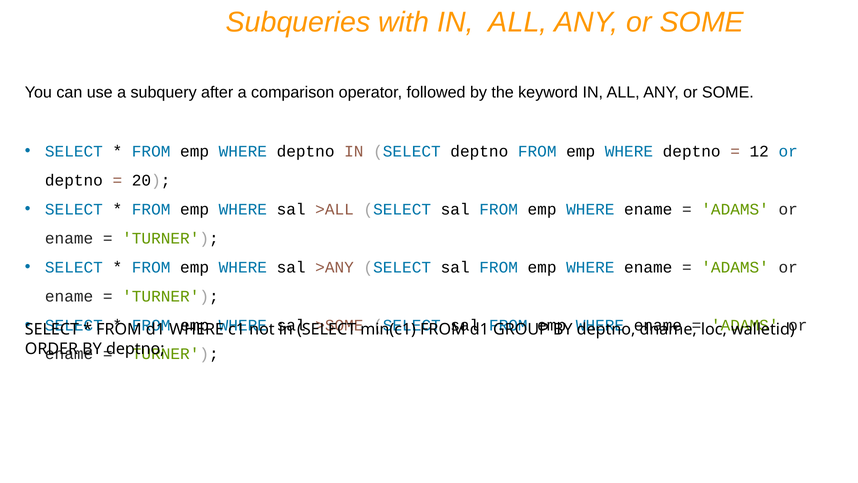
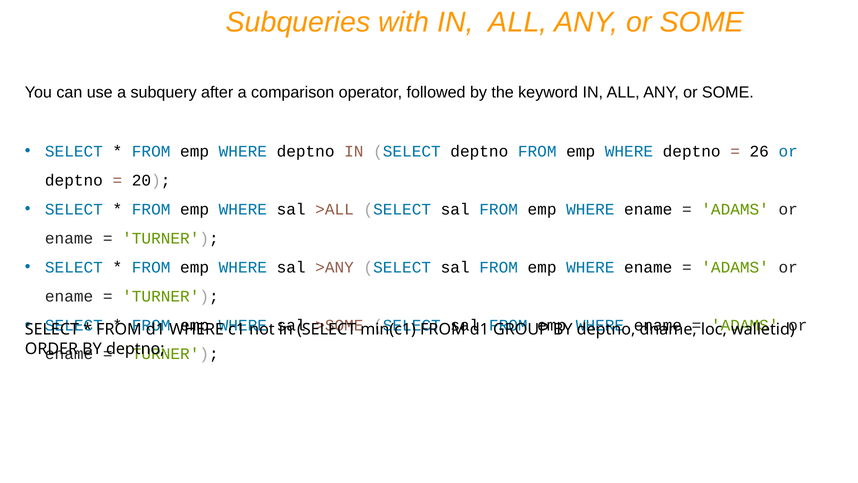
12: 12 -> 26 (759, 151)
